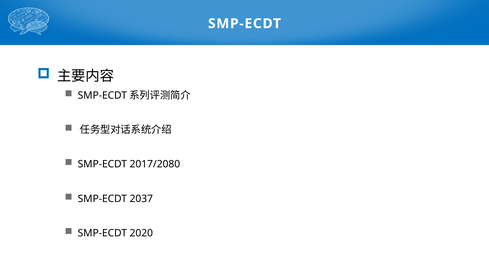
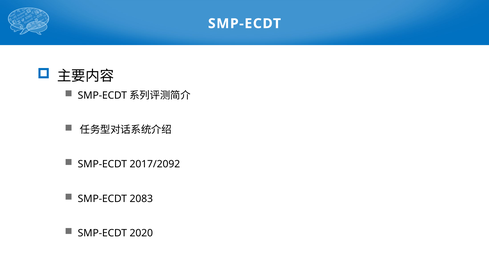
2017/2080: 2017/2080 -> 2017/2092 (155, 164)
2037: 2037 -> 2083 (141, 199)
